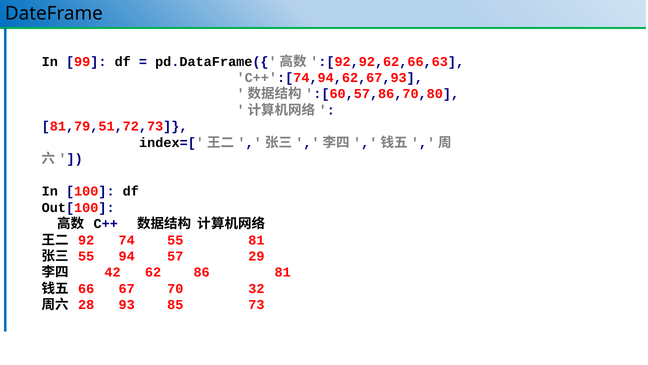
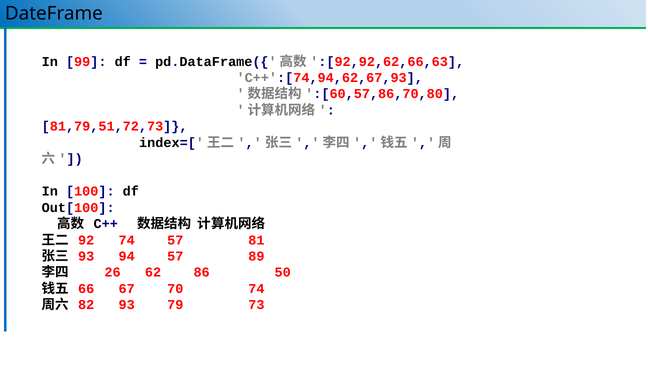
74 55: 55 -> 57 (175, 240)
55: 55 -> 93 (86, 256)
29: 29 -> 89 (256, 256)
42: 42 -> 26 (113, 272)
86 81: 81 -> 50 (283, 272)
70 32: 32 -> 74 (256, 288)
28: 28 -> 82 (86, 305)
85: 85 -> 79 (175, 305)
